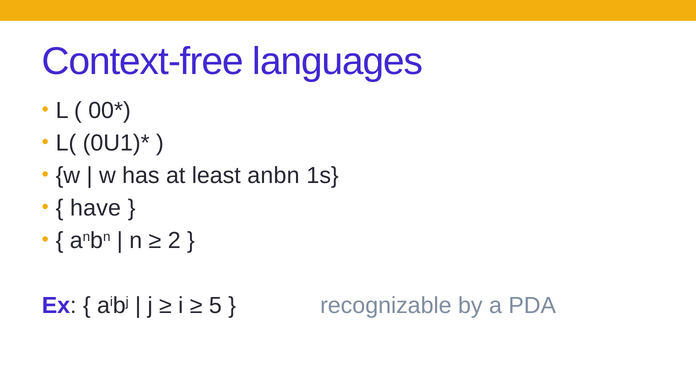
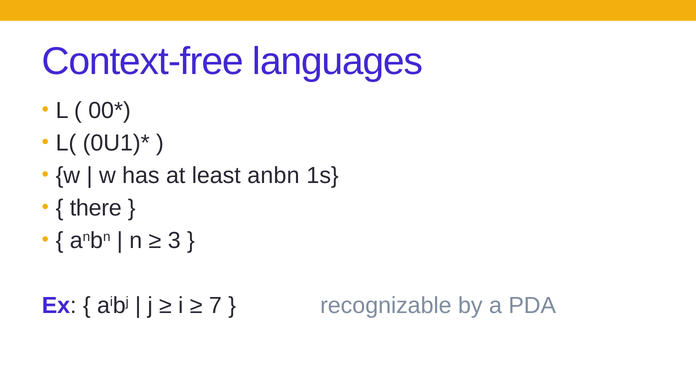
have: have -> there (96, 208)
2: 2 -> 3 (174, 240)
5: 5 -> 7 (215, 305)
